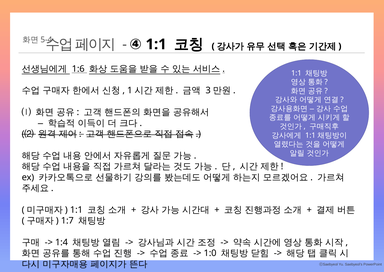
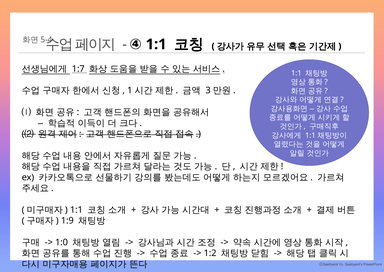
1:6: 1:6 -> 1:7 (78, 69)
1:7: 1:7 -> 1:9 (67, 220)
1:4: 1:4 -> 1:0 (62, 242)
1:0: 1:0 -> 1:2 (210, 253)
